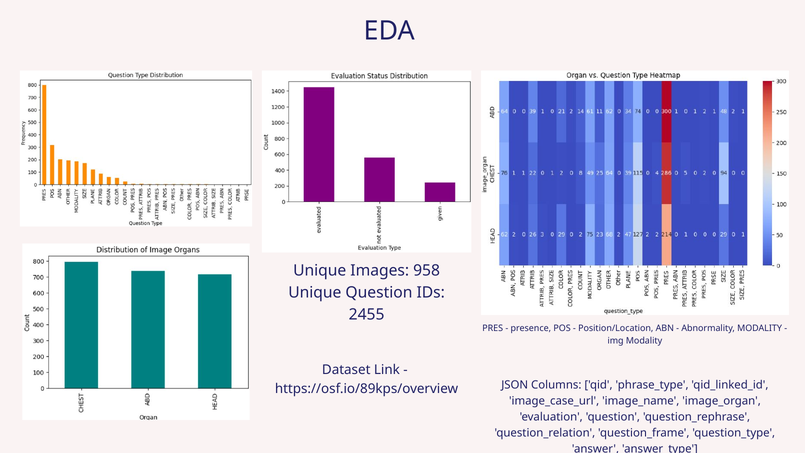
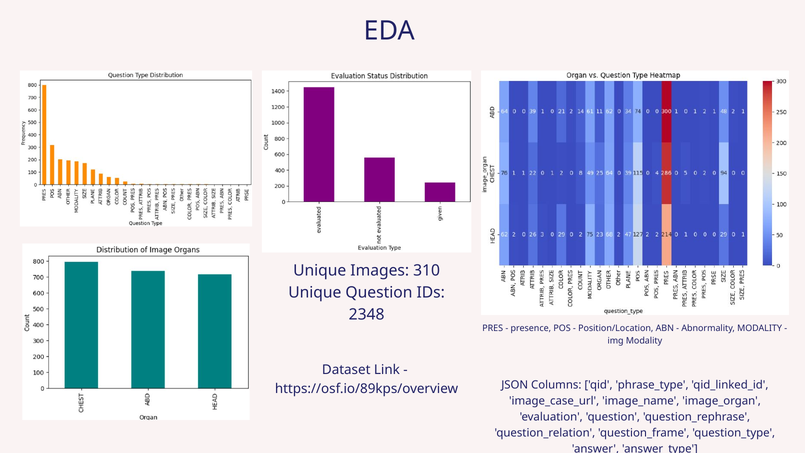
958: 958 -> 310 (427, 271)
2455: 2455 -> 2348 (367, 314)
